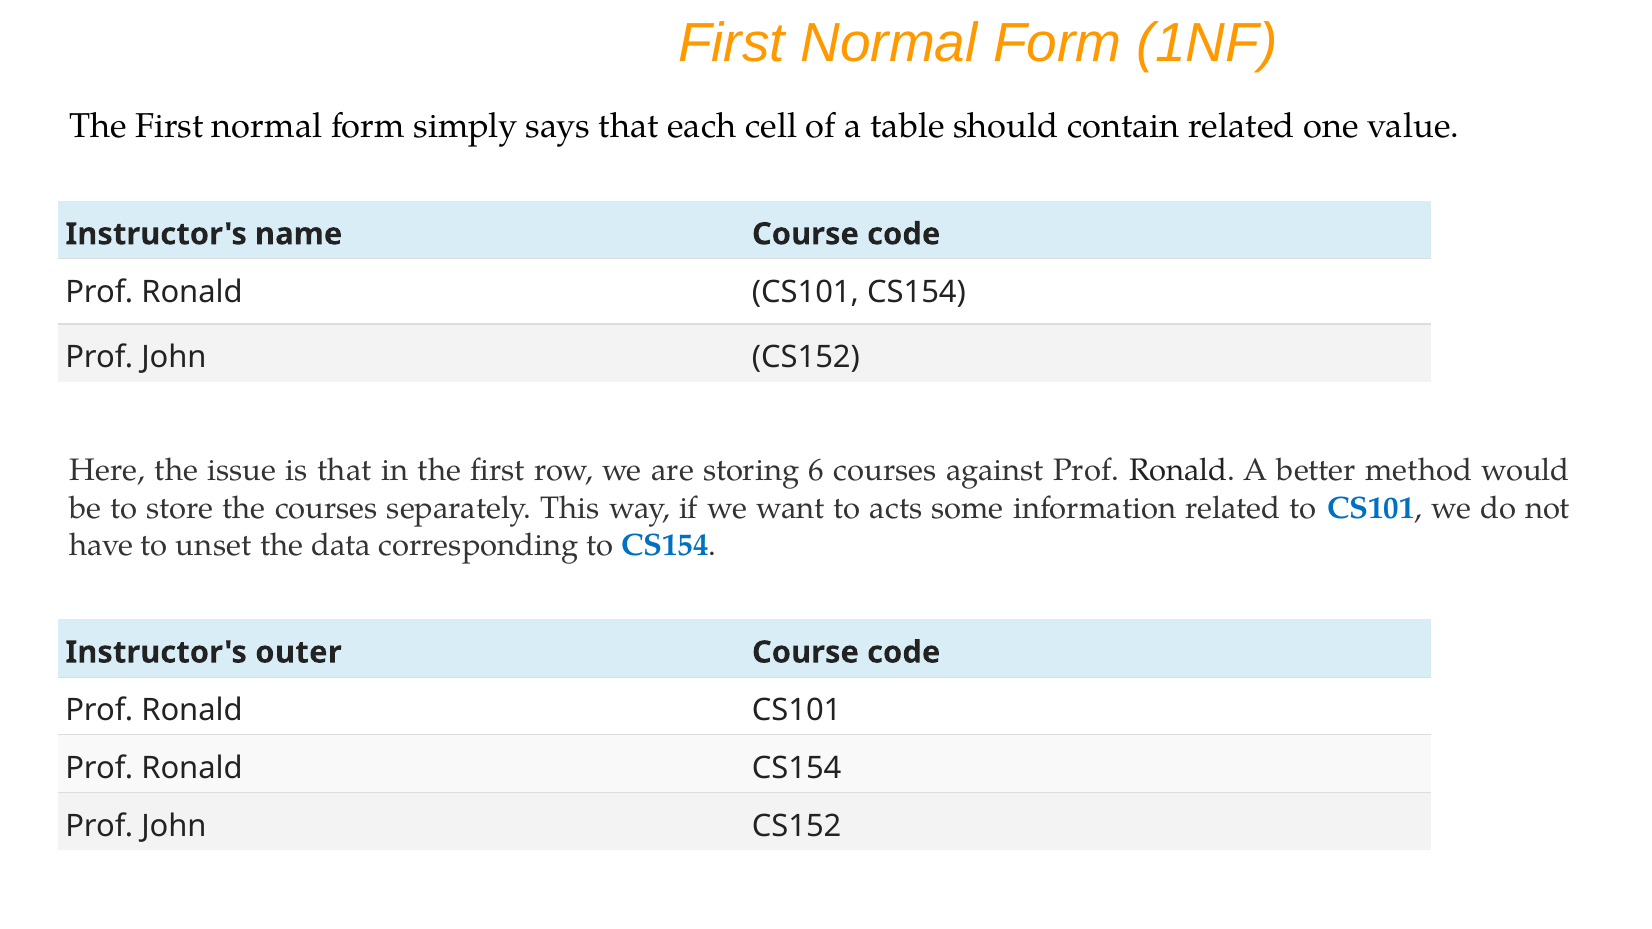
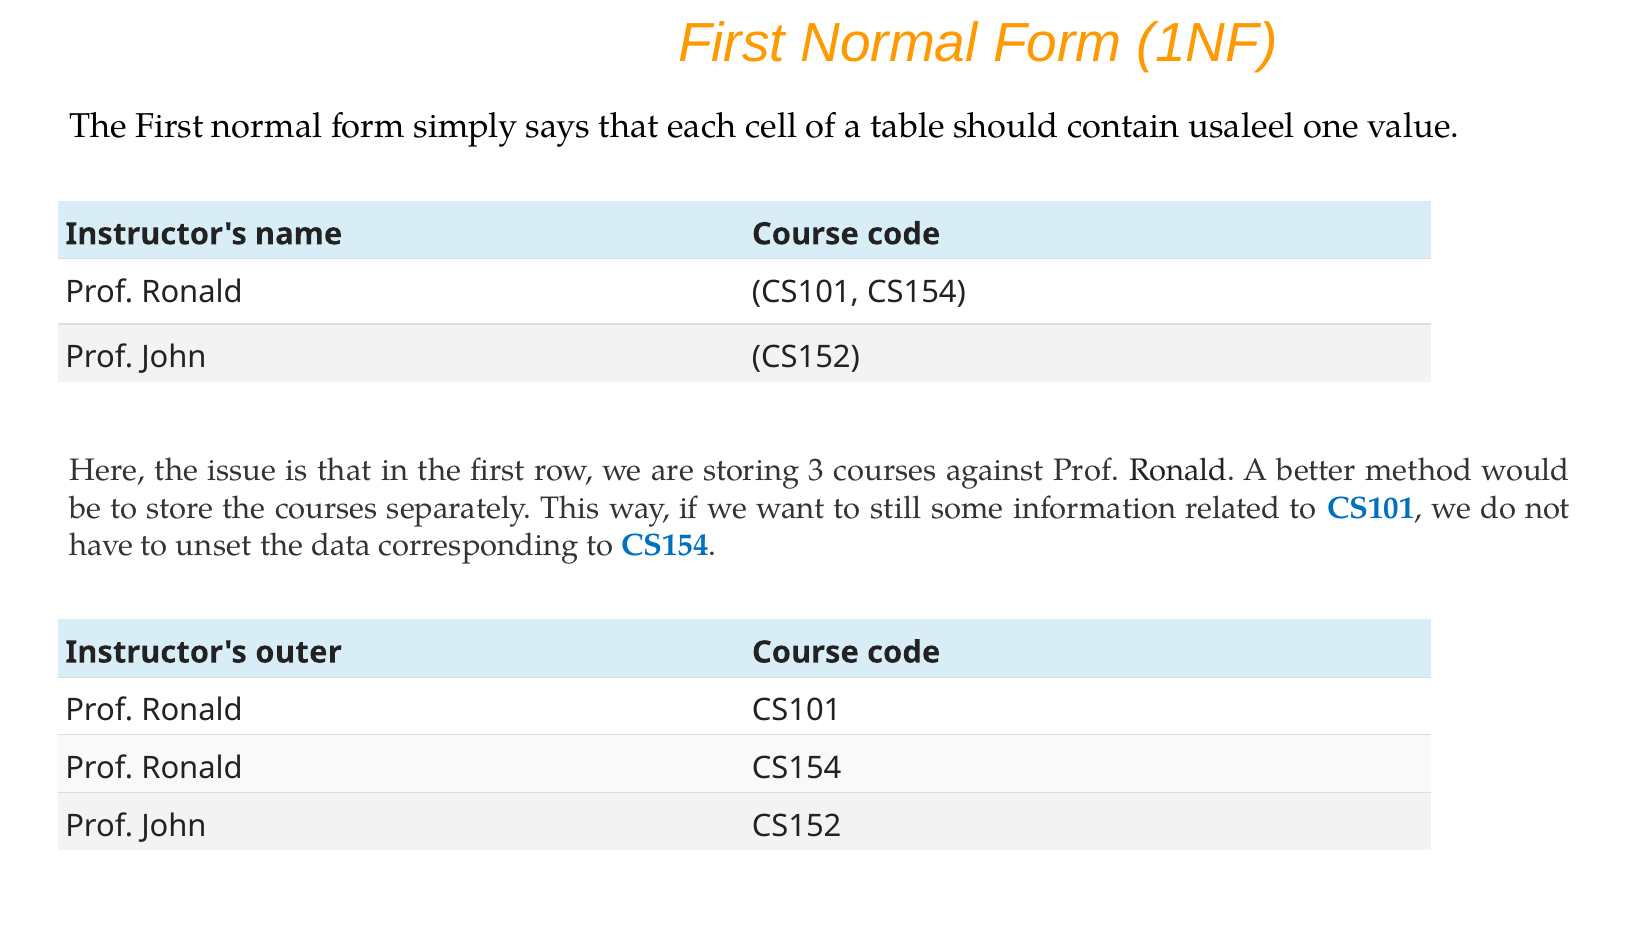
contain related: related -> usaleel (1241, 126)
6: 6 -> 3 (817, 471)
acts: acts -> still (896, 508)
